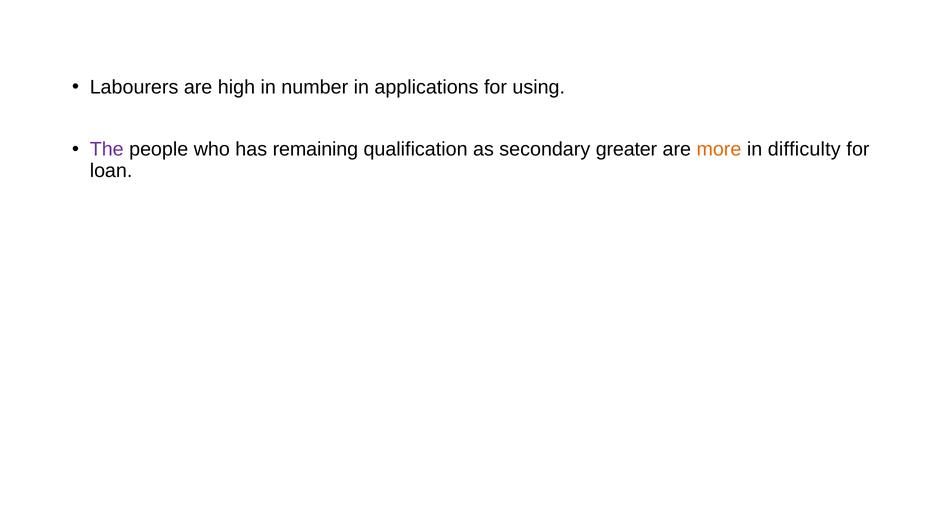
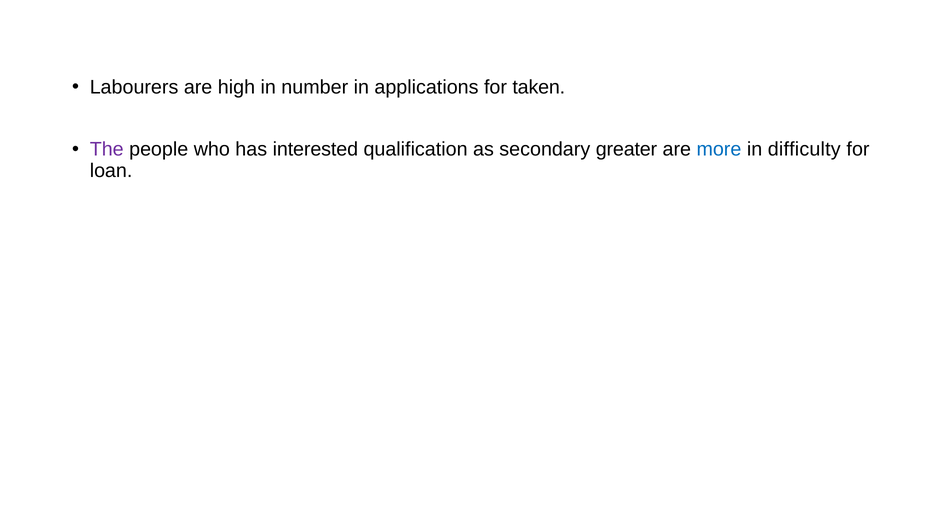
using: using -> taken (539, 87)
remaining: remaining -> interested (315, 150)
more colour: orange -> blue (719, 150)
